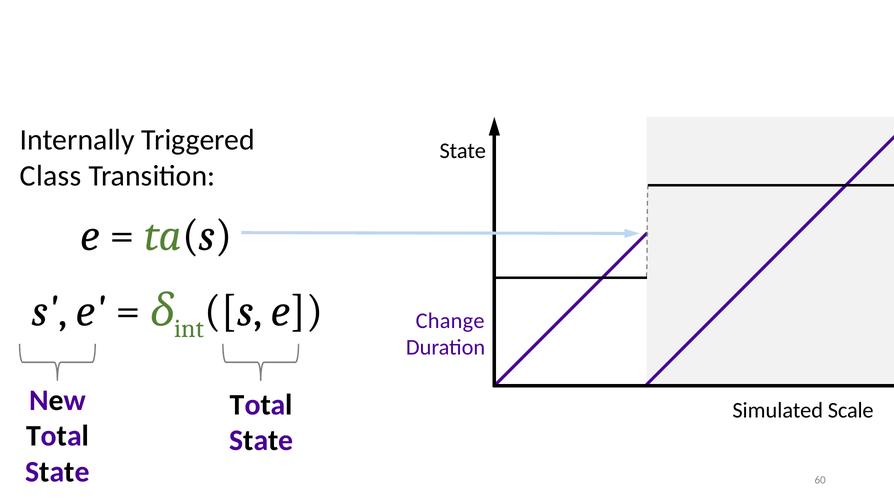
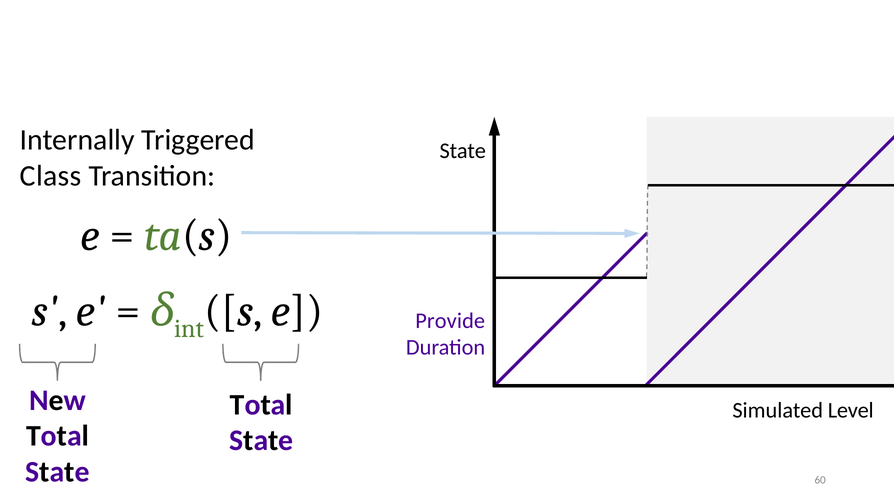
Change: Change -> Provide (450, 321)
Scale: Scale -> Level (851, 410)
